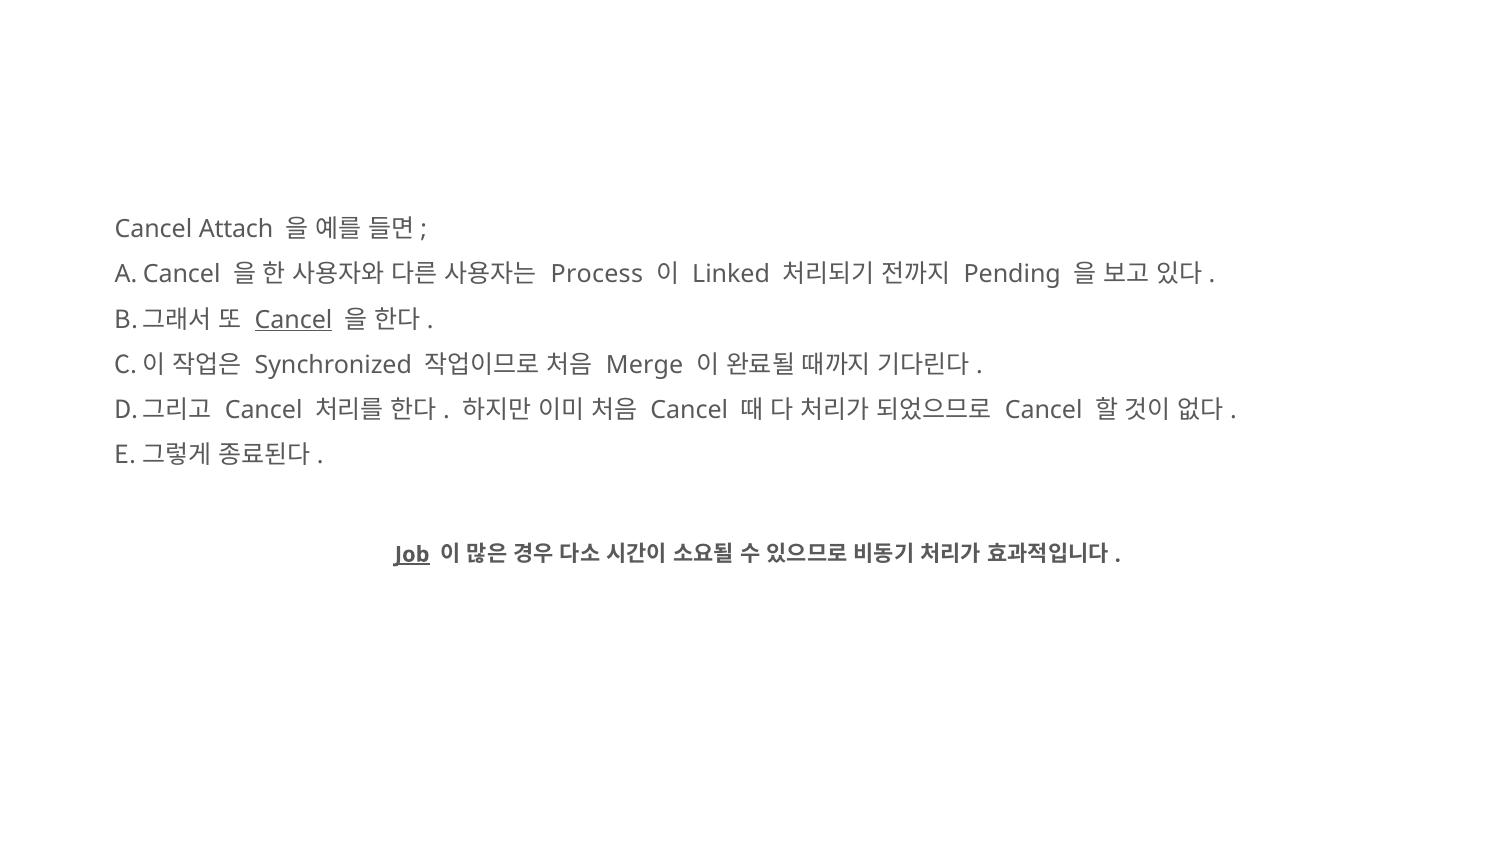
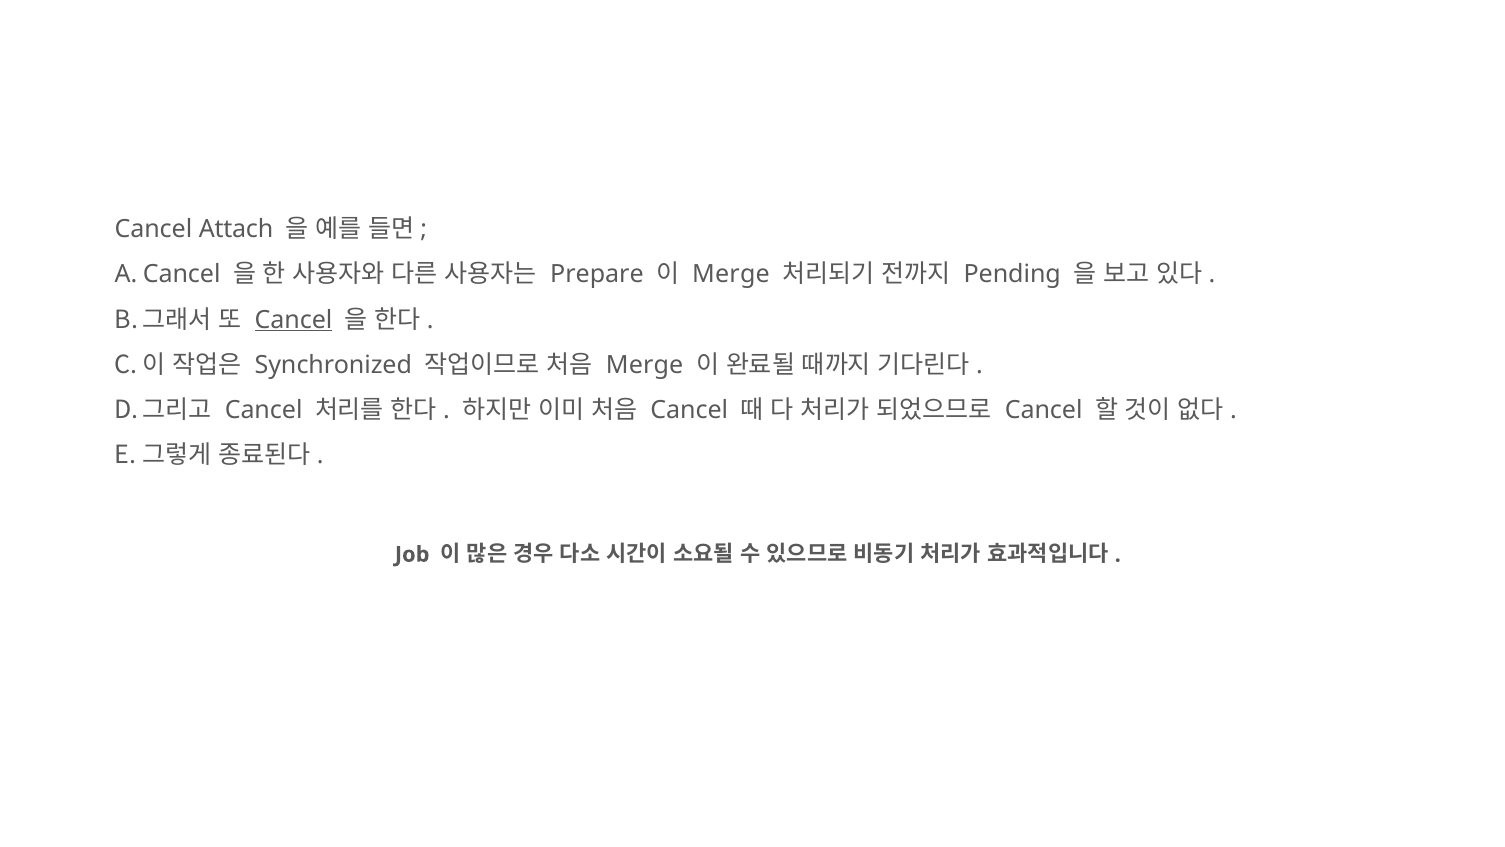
Process: Process -> Prepare (597, 275)
Linked: Linked -> Merge (731, 275)
Job underline: present -> none (412, 554)
